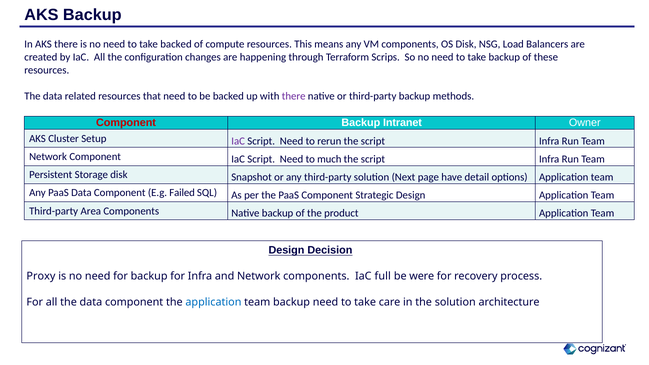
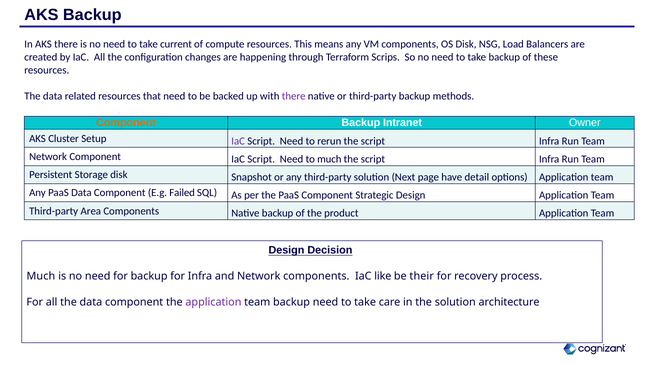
take backed: backed -> current (176, 44)
Component colour: red -> orange (126, 123)
Proxy: Proxy -> Much (41, 276)
full: full -> like (383, 276)
were: were -> their (422, 276)
application colour: blue -> purple (213, 302)
